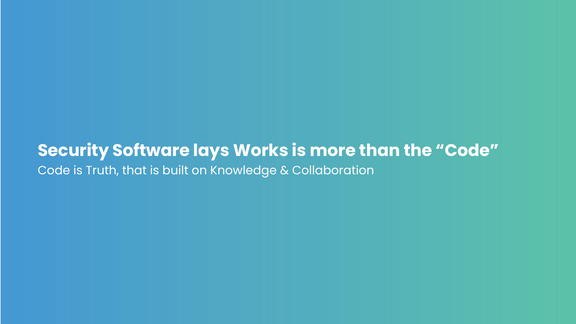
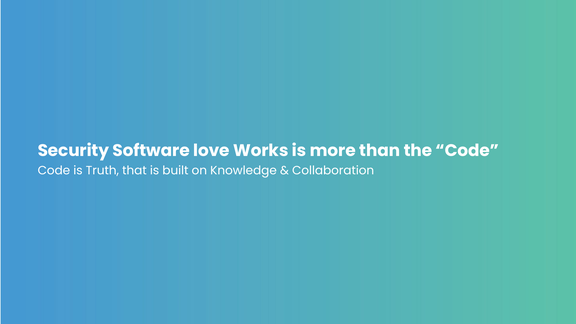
lays: lays -> love (211, 151)
